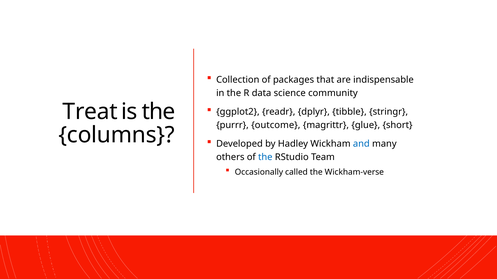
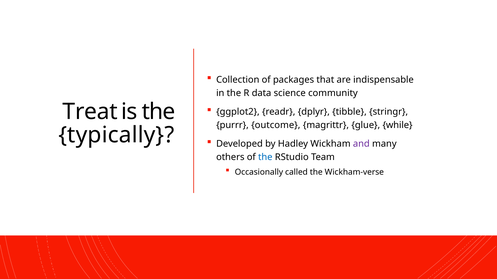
short: short -> while (398, 125)
columns: columns -> typically (116, 135)
and colour: blue -> purple (361, 144)
